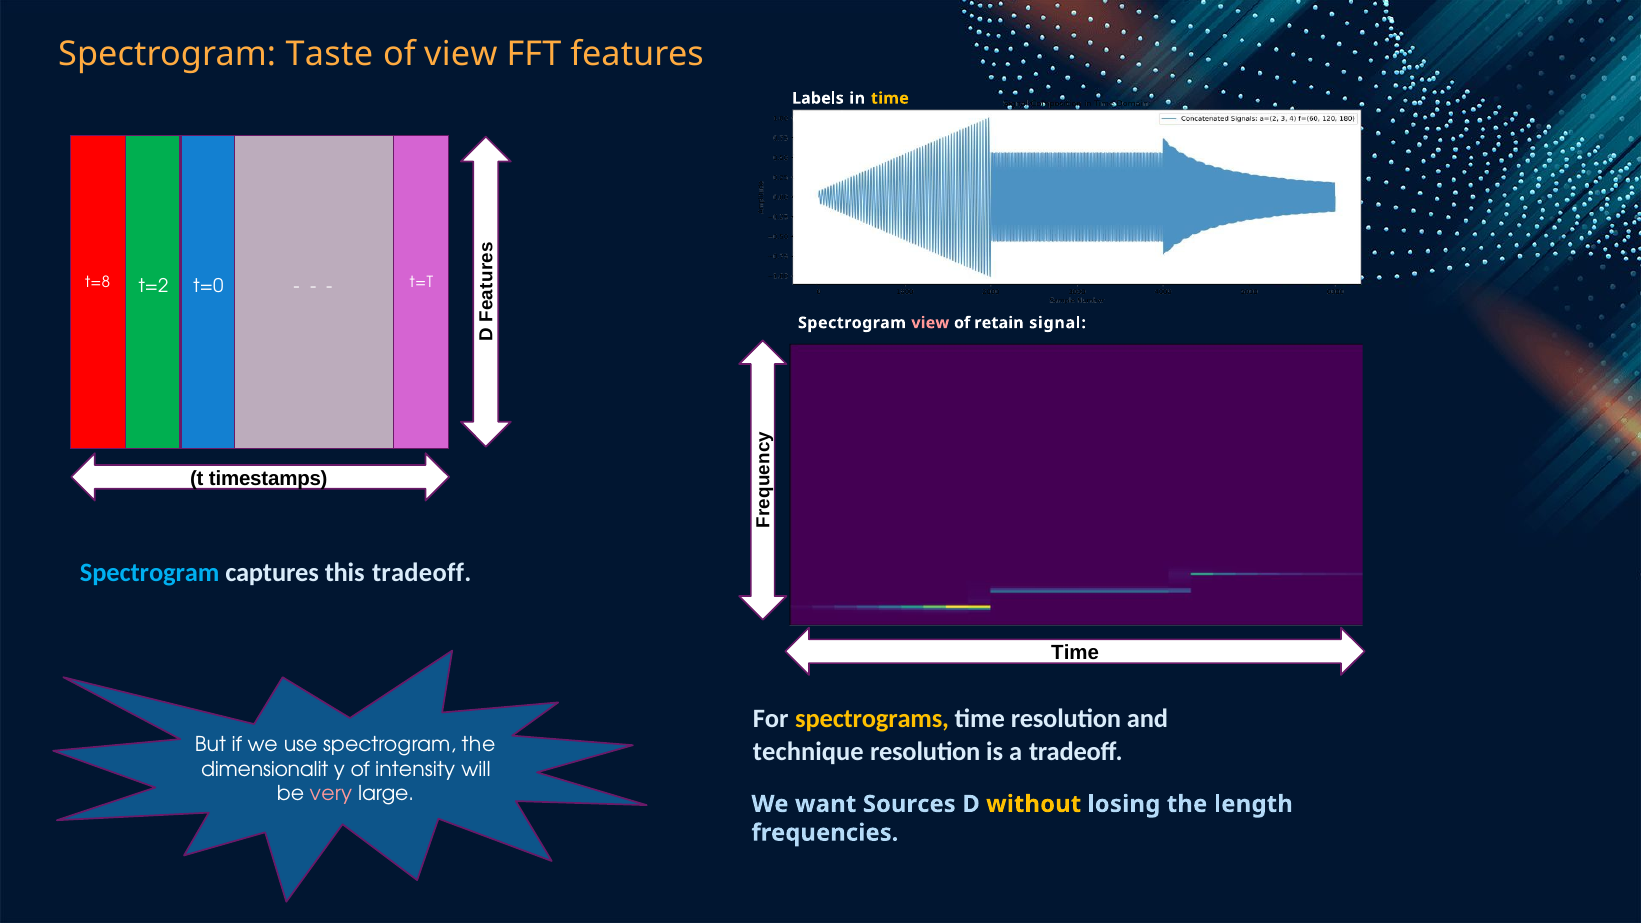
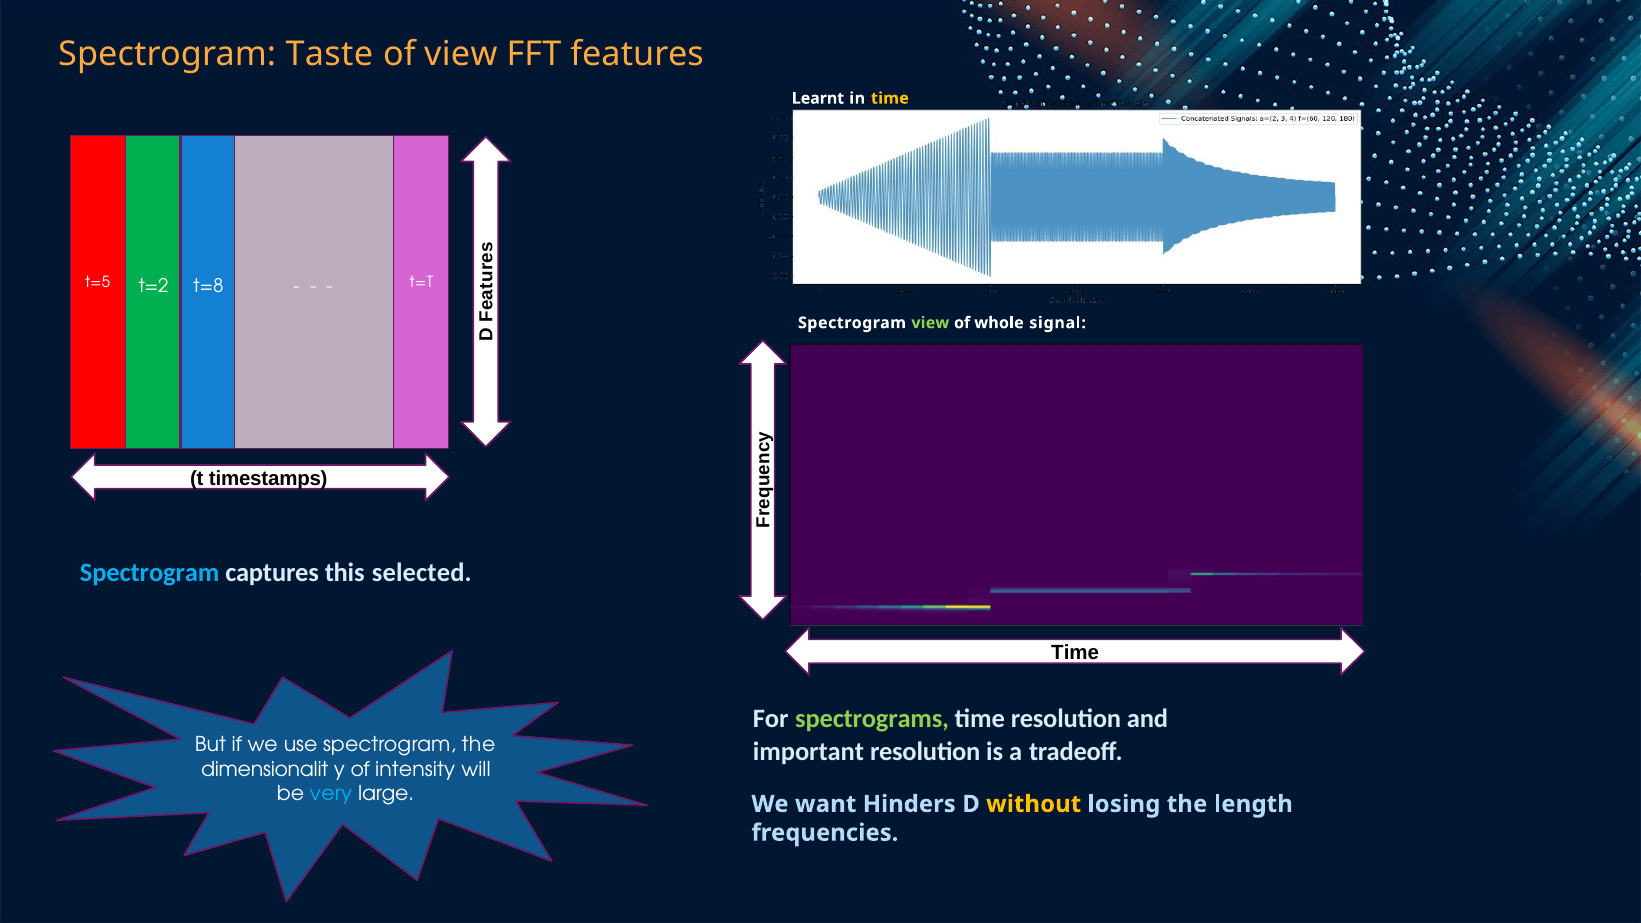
Labels: Labels -> Learnt (818, 98)
t=8: t=8 -> t=5 (98, 283)
t=0: t=0 -> t=8 (208, 286)
view colour: pink -> light green (930, 323)
retain: retain -> whole (999, 323)
this tradeoff: tradeoff -> selected (422, 573)
spectrograms colour: yellow -> light green (872, 719)
technique: technique -> important (808, 752)
very colour: pink -> light blue (331, 794)
Sources: Sources -> Hinders (909, 804)
